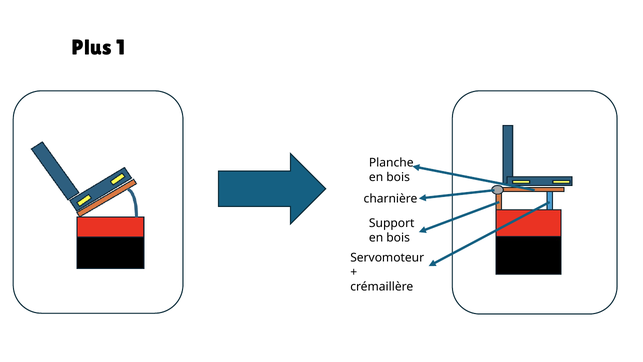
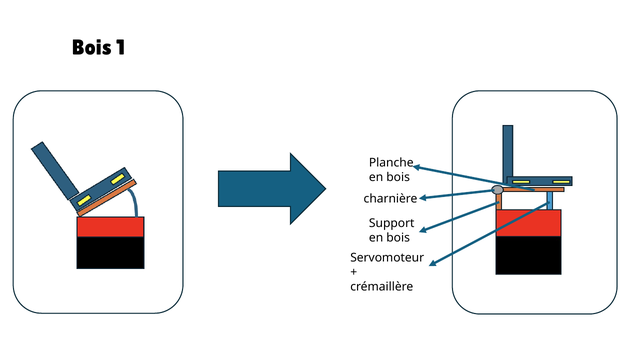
Plus: Plus -> Bois (92, 47)
